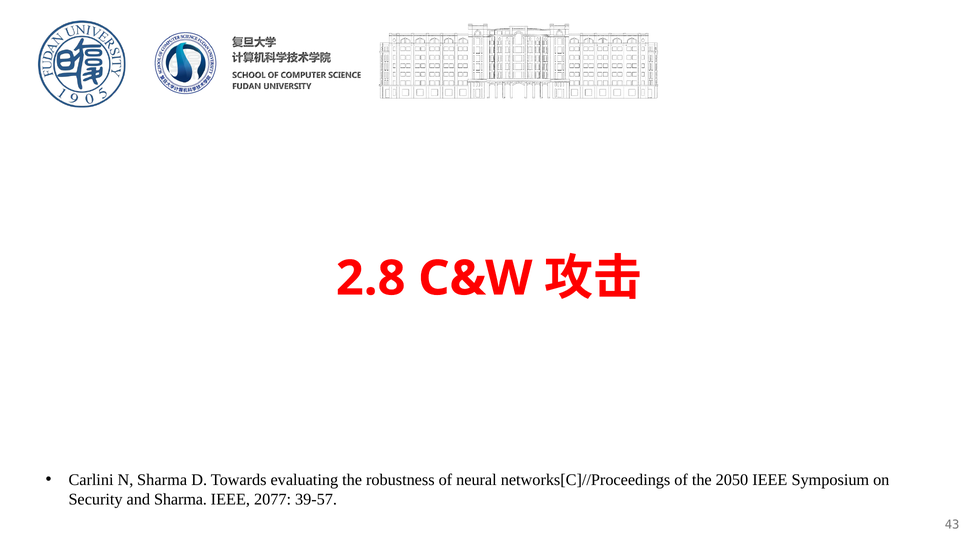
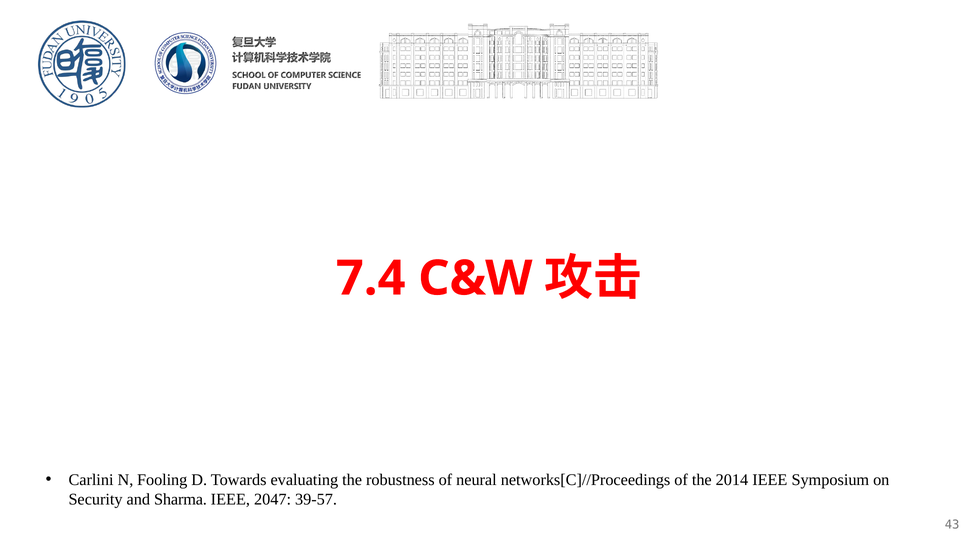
2.8: 2.8 -> 7.4 (371, 278)
N Sharma: Sharma -> Fooling (162, 480)
2050: 2050 -> 2014 (732, 480)
2077: 2077 -> 2047 (273, 500)
